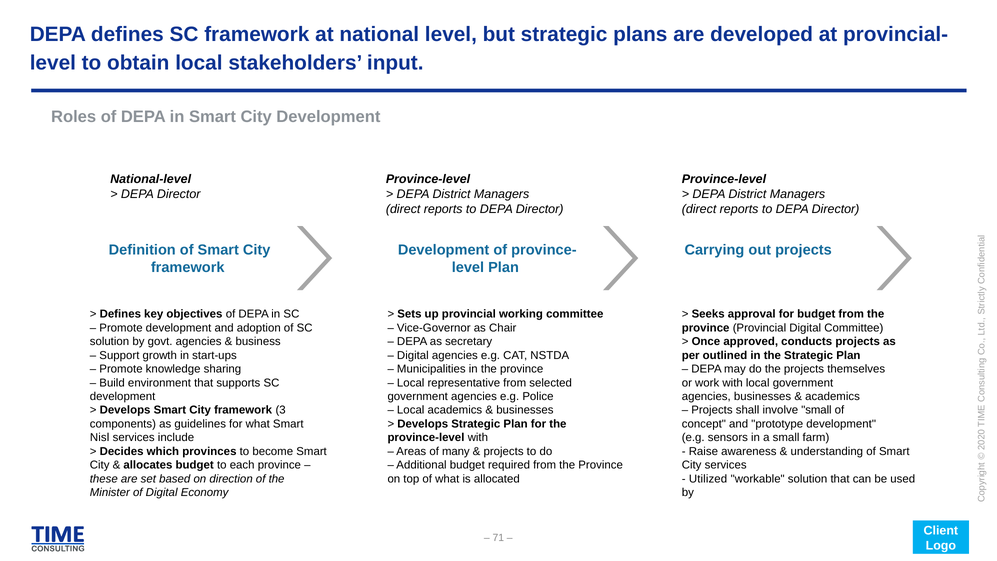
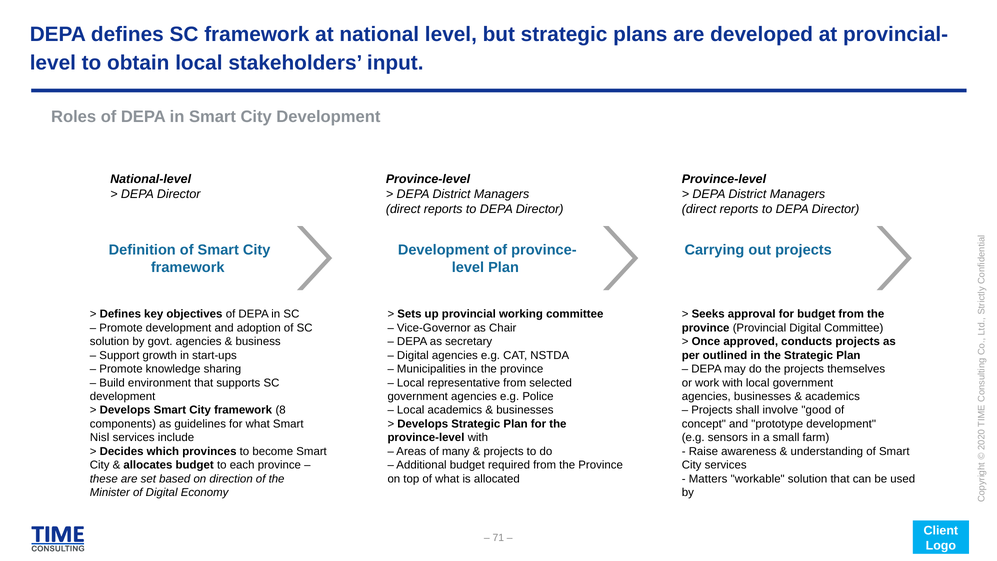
3: 3 -> 8 (281, 410)
involve small: small -> good (816, 410)
Utilized: Utilized -> Matters (708, 479)
